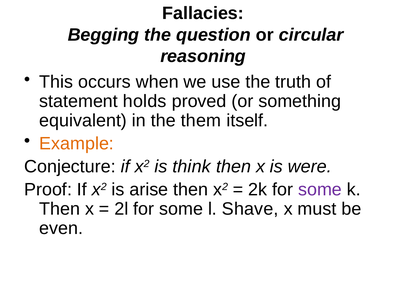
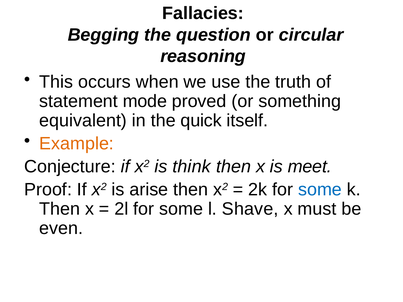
holds: holds -> mode (145, 101)
them: them -> quick (201, 121)
were: were -> meet (310, 167)
some colour: purple -> blue (320, 190)
